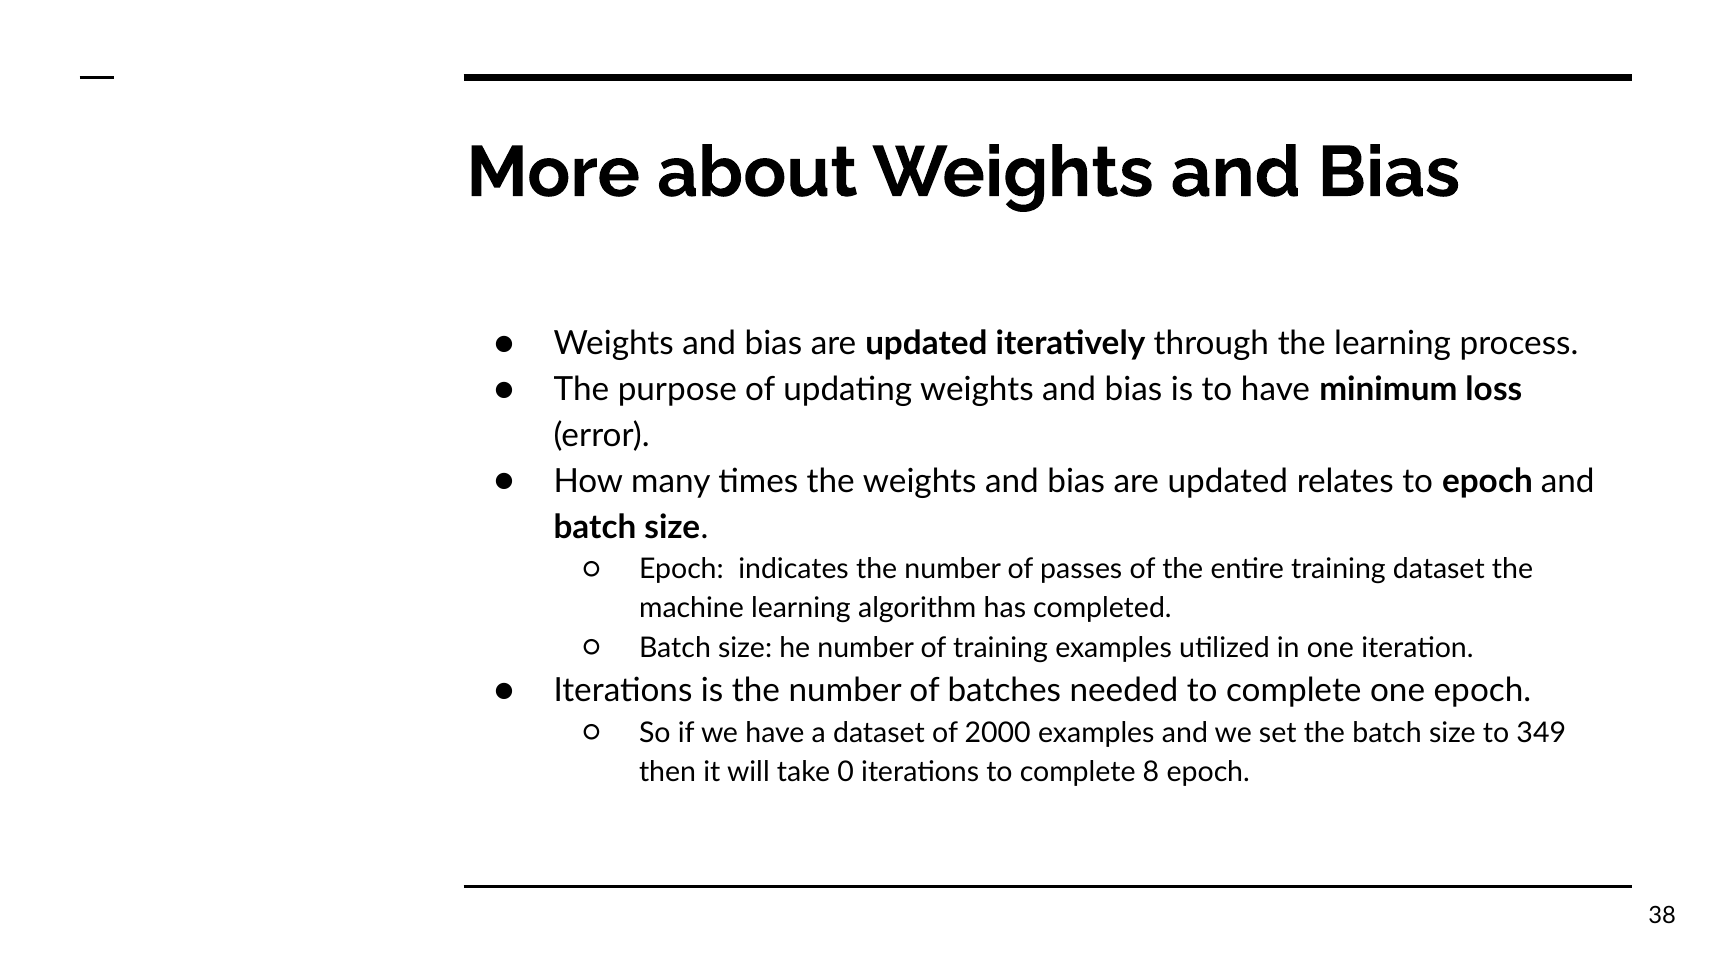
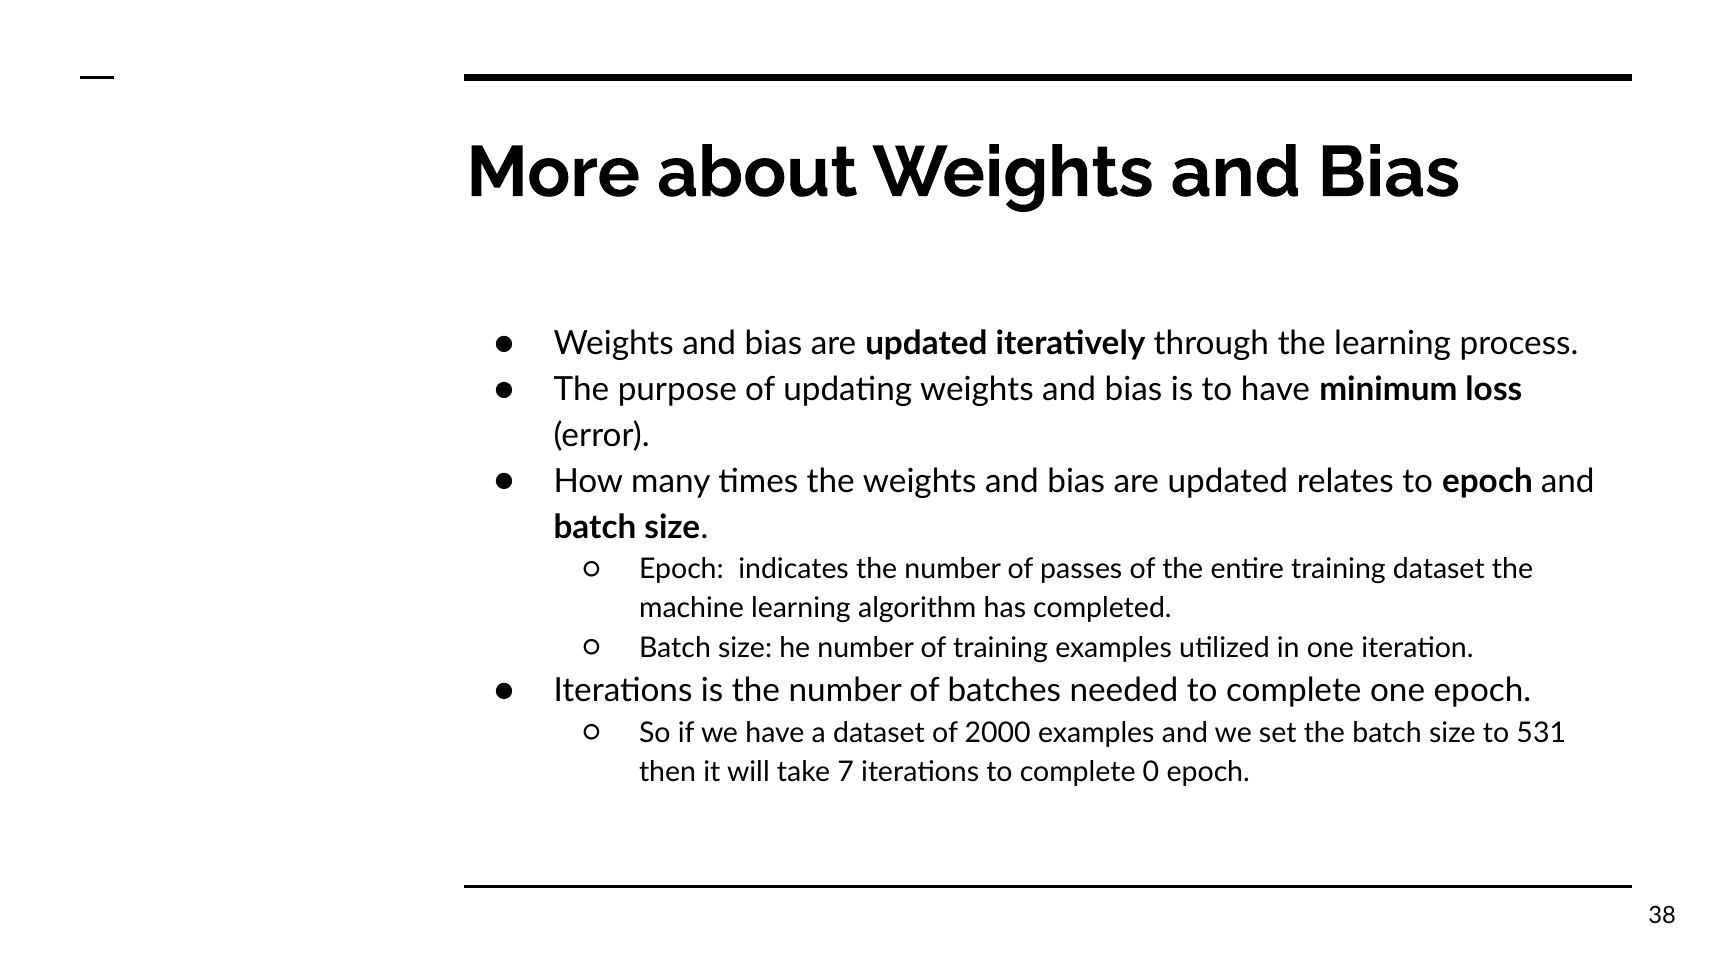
349: 349 -> 531 (1541, 733)
0: 0 -> 7 (846, 773)
8: 8 -> 0 (1151, 773)
